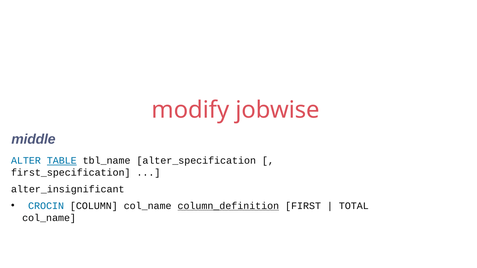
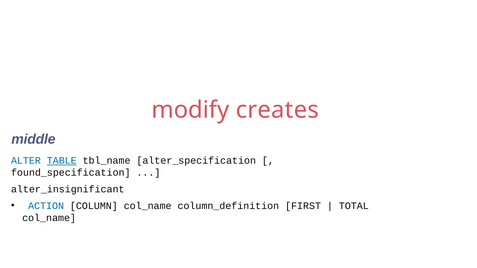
jobwise: jobwise -> creates (277, 110)
first_specification: first_specification -> found_specification (71, 173)
CROCIN: CROCIN -> ACTION (46, 206)
column_definition underline: present -> none (228, 206)
